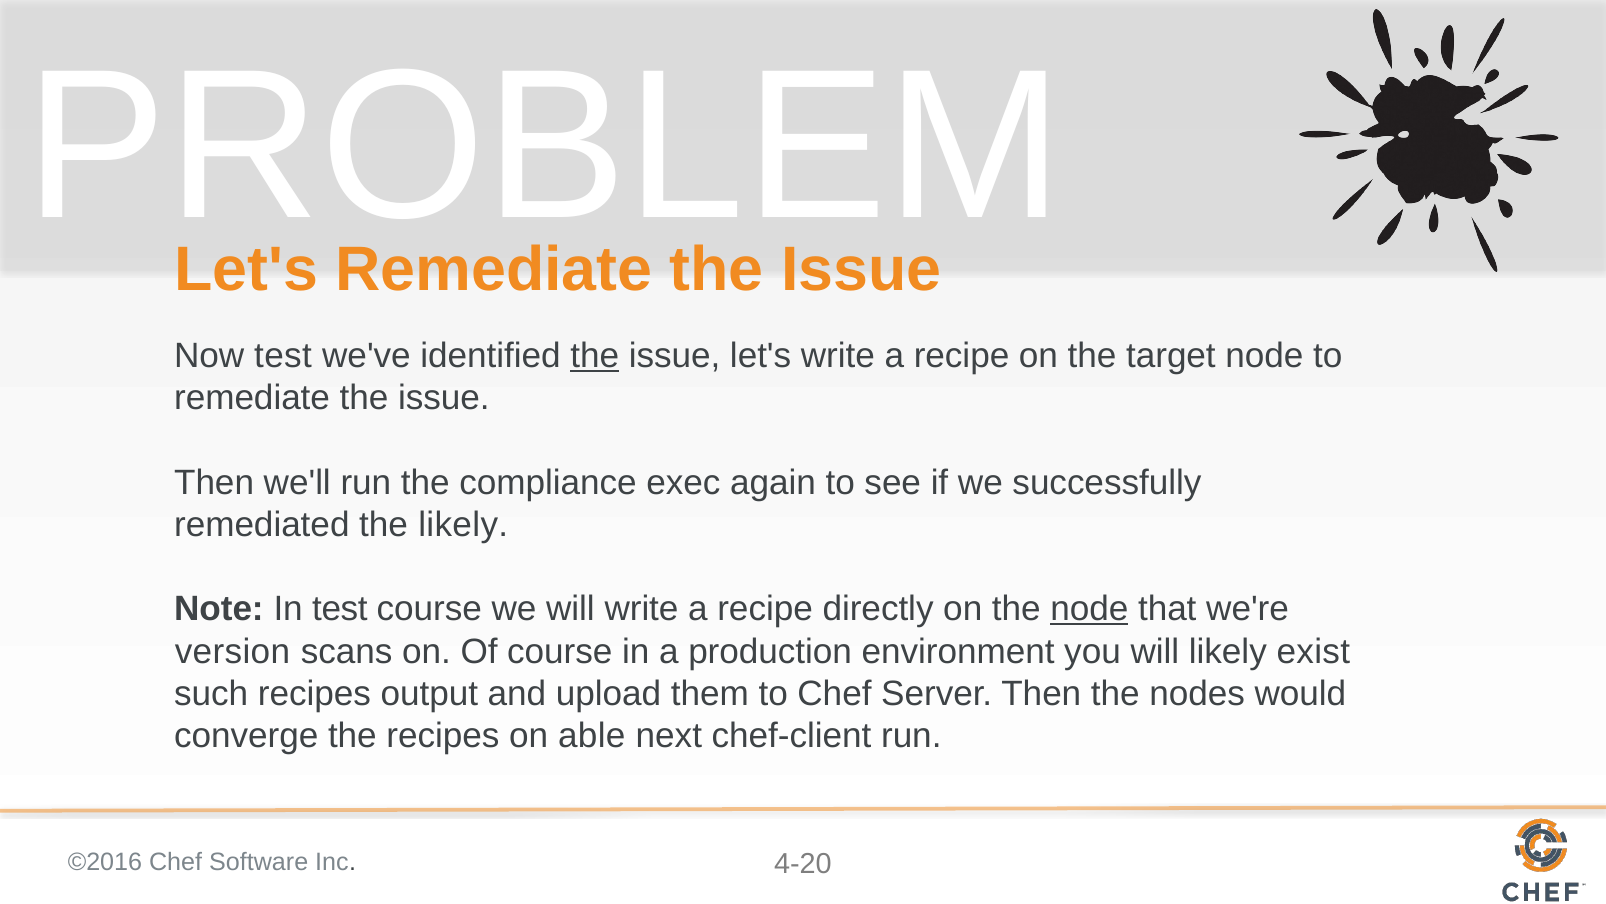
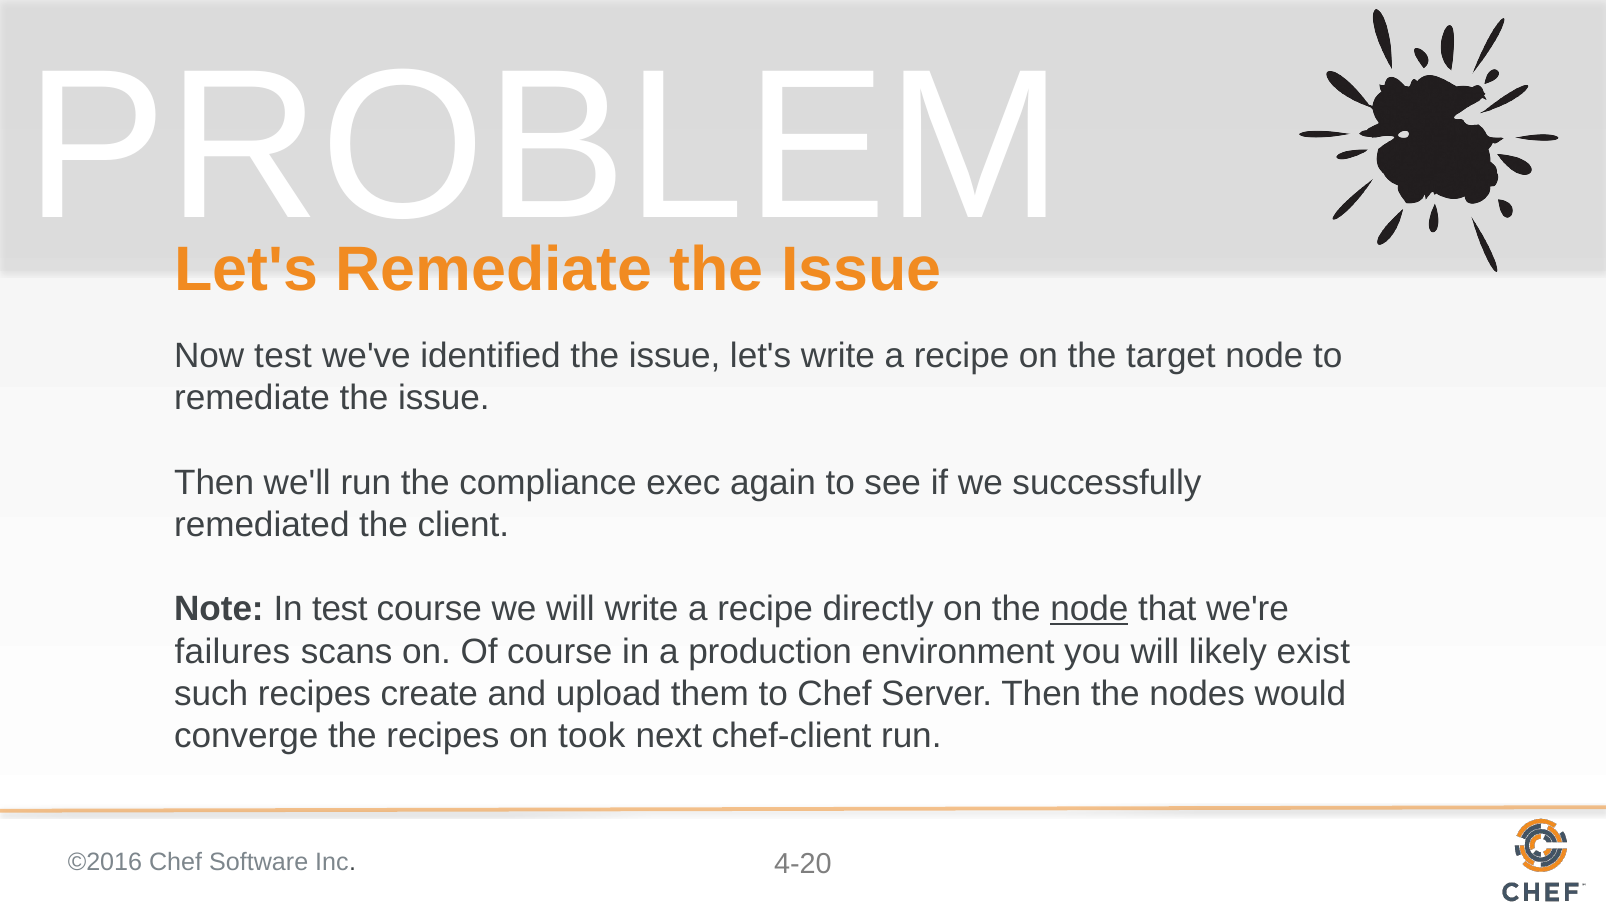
the underline: present -> none (595, 356)
the likely: likely -> client (463, 525)
version: version -> failures (232, 651)
output: output -> create (429, 693)
able: able -> took (592, 735)
